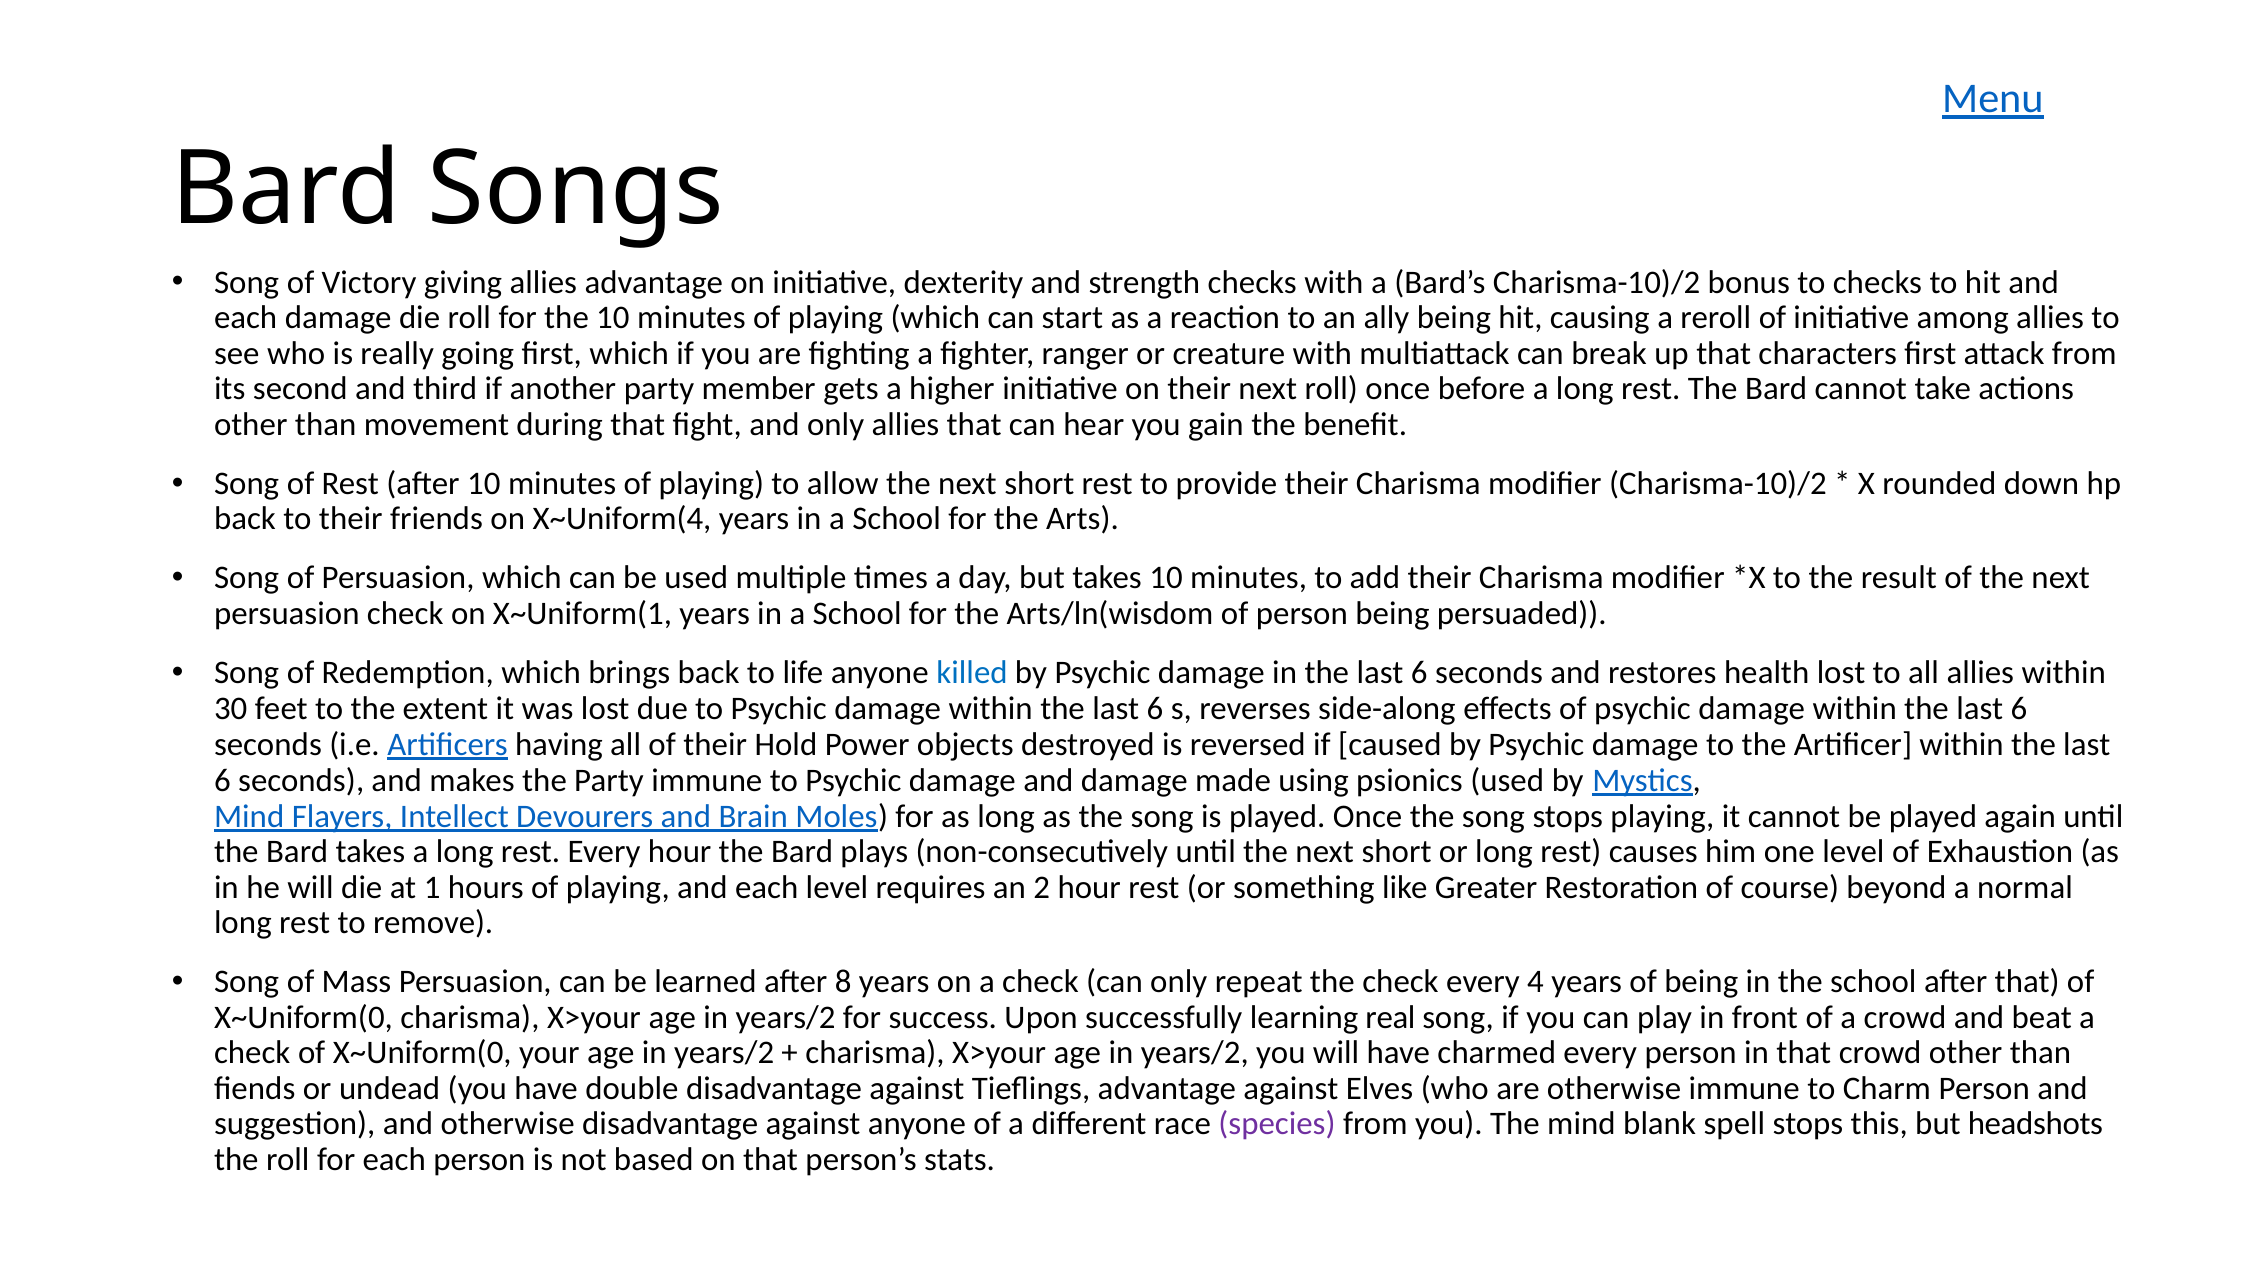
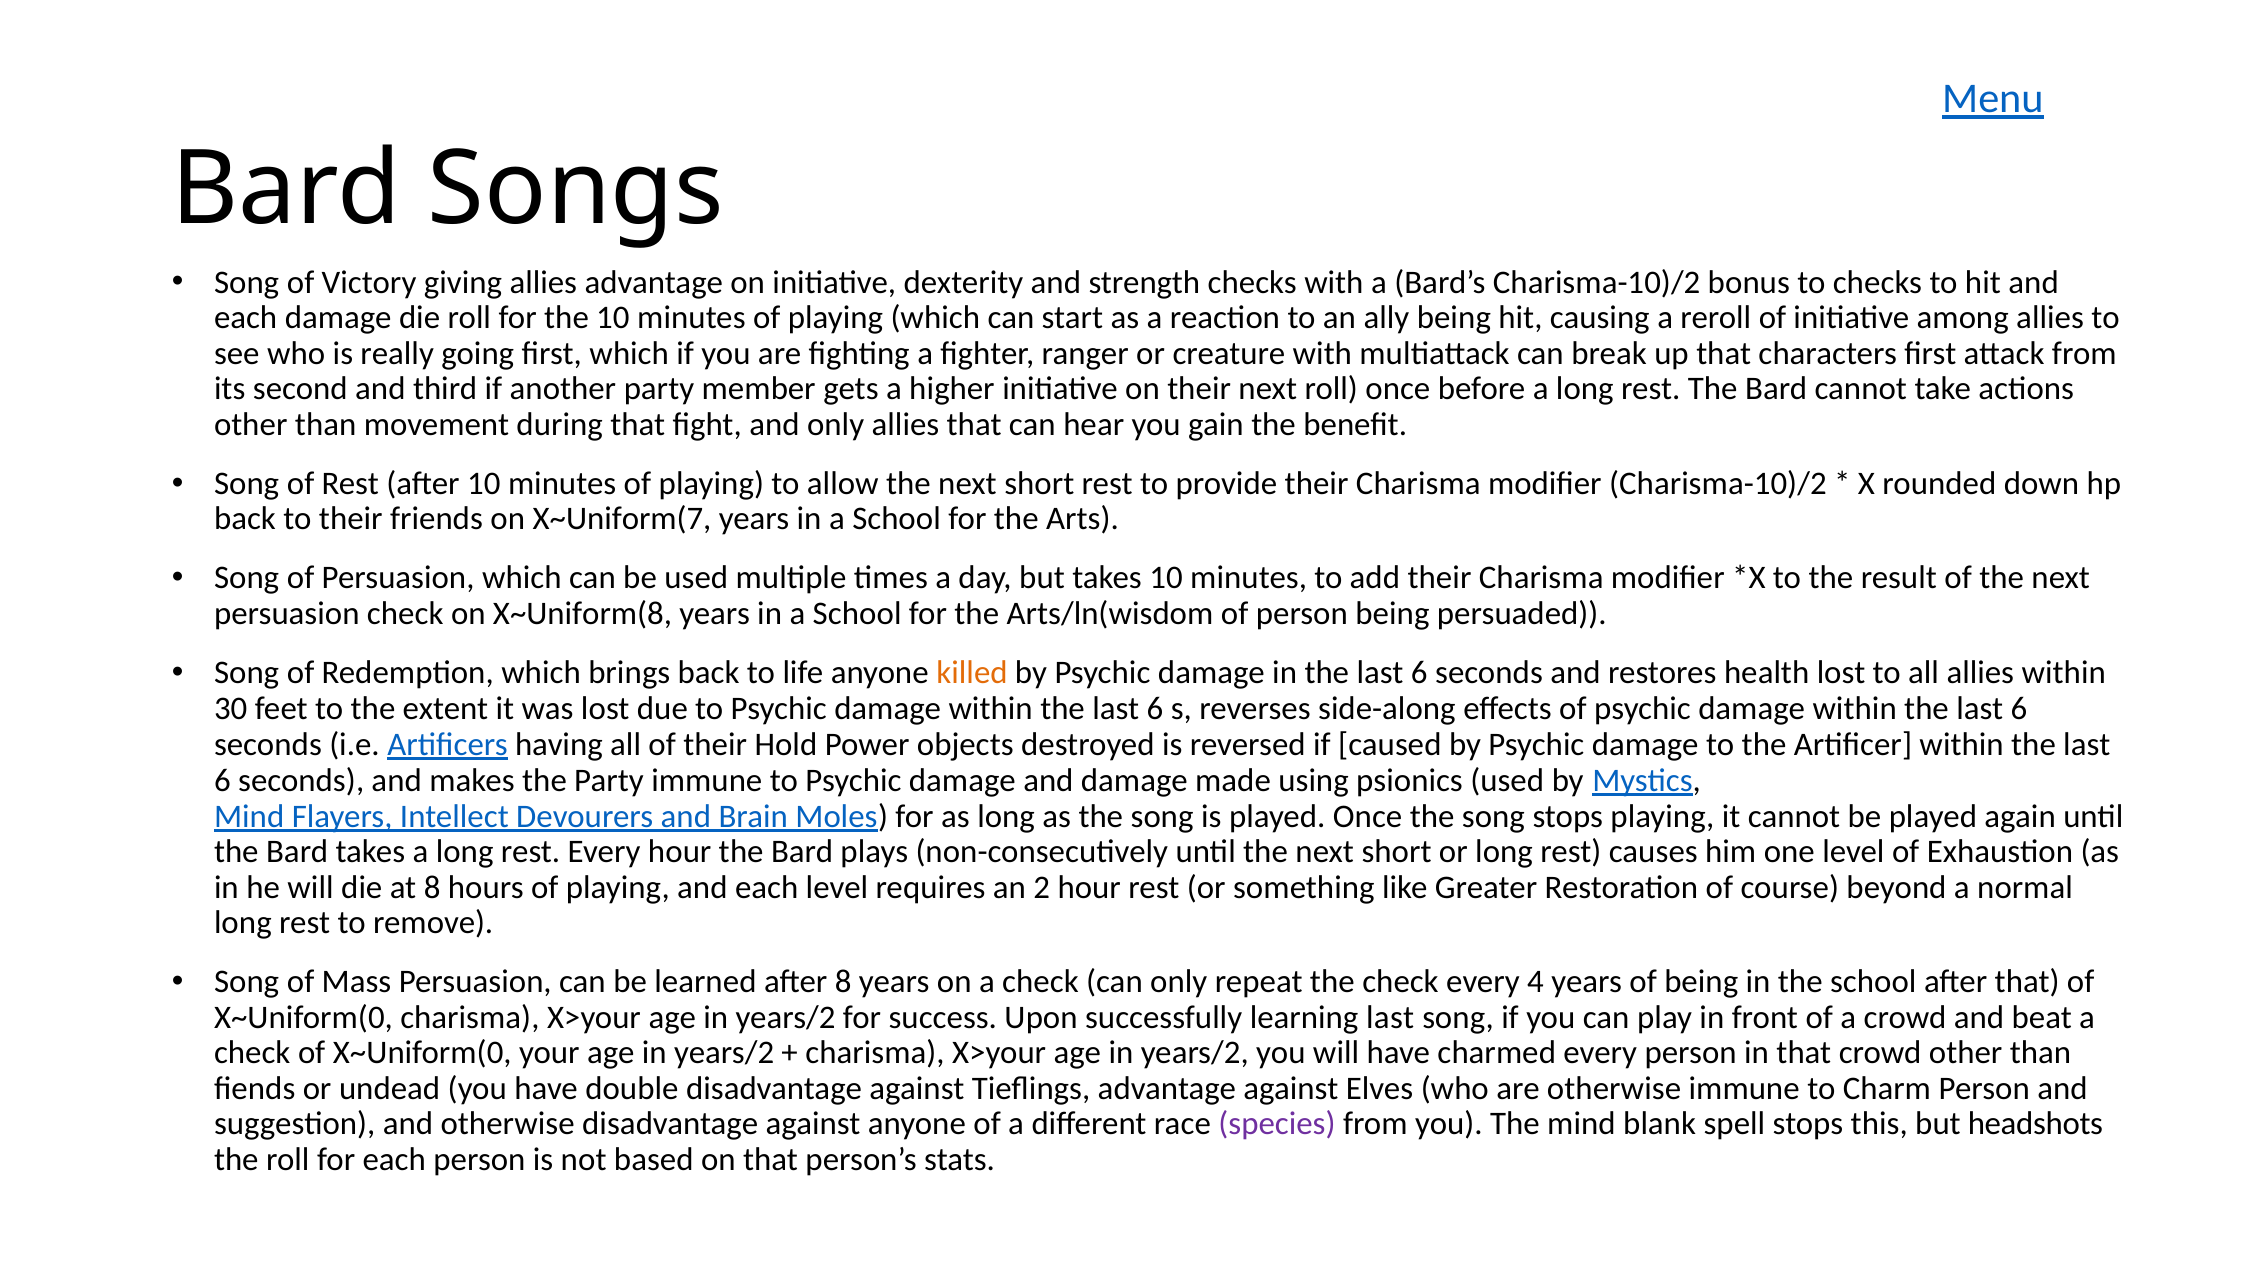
X~Uniform(4: X~Uniform(4 -> X~Uniform(7 (622, 519)
X~Uniform(1: X~Uniform(1 -> X~Uniform(8 (582, 614)
killed colour: blue -> orange (972, 673)
at 1: 1 -> 8 (432, 887)
learning real: real -> last (1390, 1017)
